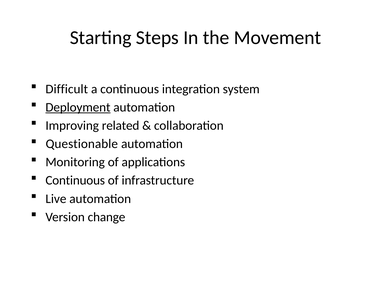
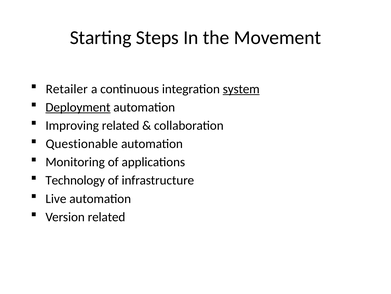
Difficult: Difficult -> Retailer (67, 89)
system underline: none -> present (241, 89)
Continuous: Continuous -> Technology (75, 180)
Version change: change -> related (106, 216)
